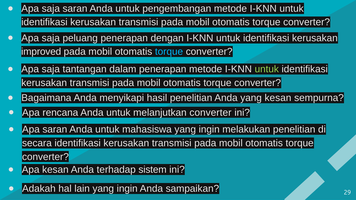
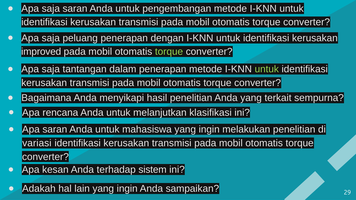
torque colour: light blue -> light green (169, 52)
yang kesan: kesan -> terkait (278, 98)
melanjutkan converter: converter -> klasifikasi (211, 113)
secara: secara -> variasi (37, 143)
